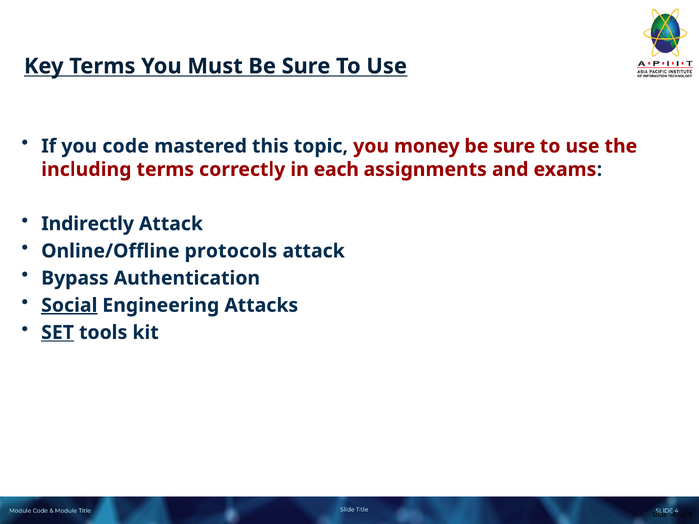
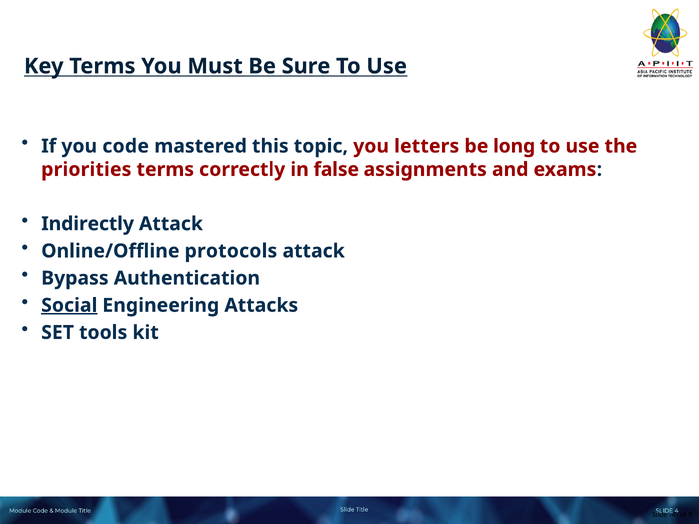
money: money -> letters (427, 146)
sure: sure -> long (514, 146)
including: including -> priorities (86, 170)
each: each -> false (336, 170)
SET underline: present -> none (58, 333)
